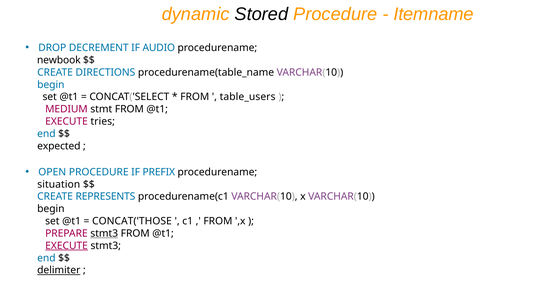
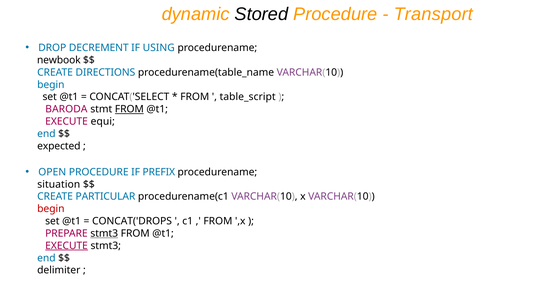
Itemname: Itemname -> Transport (433, 14)
AUDIO: AUDIO -> USING (159, 48)
table_users: table_users -> table_script (248, 97)
MEDIUM: MEDIUM -> BARODA (66, 109)
FROM underline: none -> present (129, 109)
tries: tries -> equi (103, 122)
REPRESENTS: REPRESENTS -> PARTICULAR (105, 197)
begin colour: black -> red (51, 209)
CONCAT('THOSE: CONCAT('THOSE -> CONCAT('DROPS (132, 221)
delimiter underline: present -> none (59, 270)
